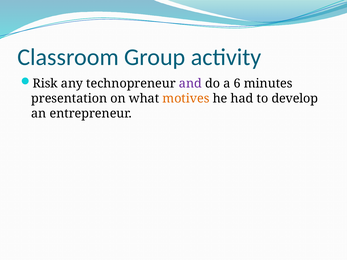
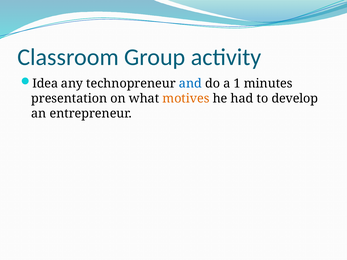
Risk: Risk -> Idea (45, 84)
and colour: purple -> blue (190, 84)
6: 6 -> 1 (237, 84)
